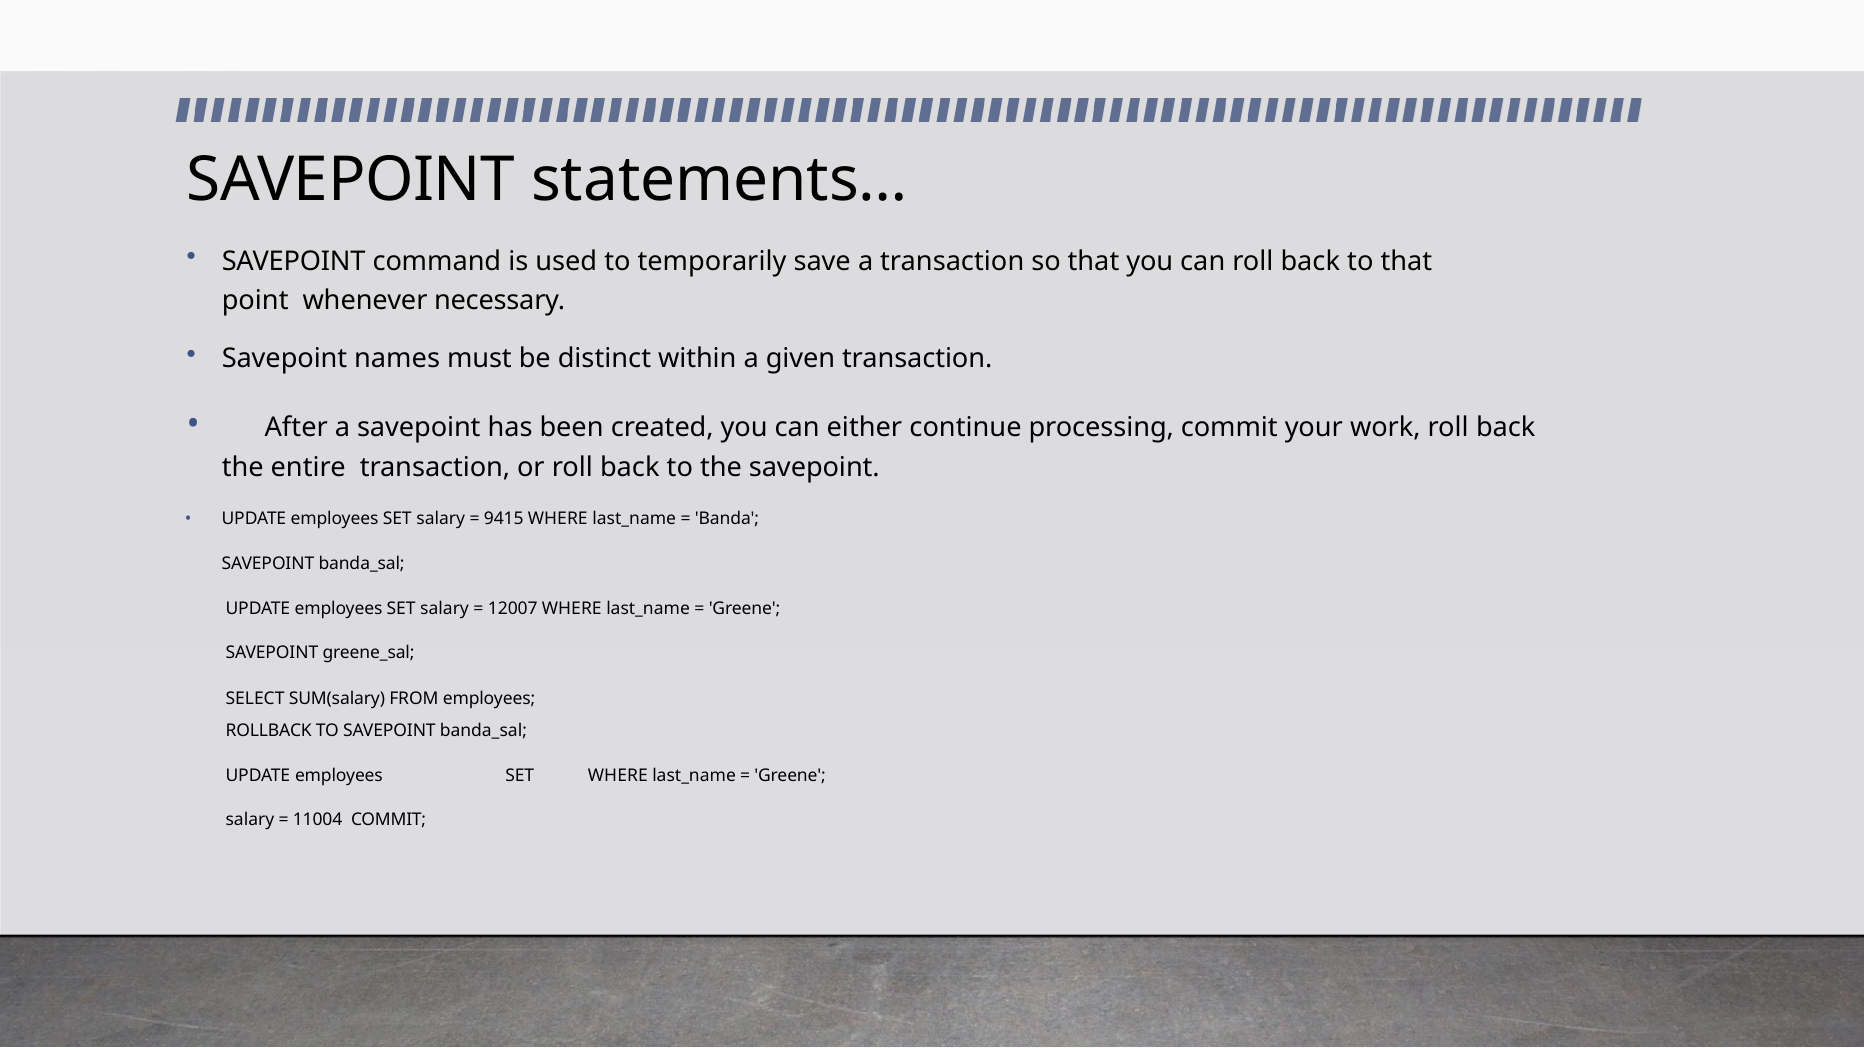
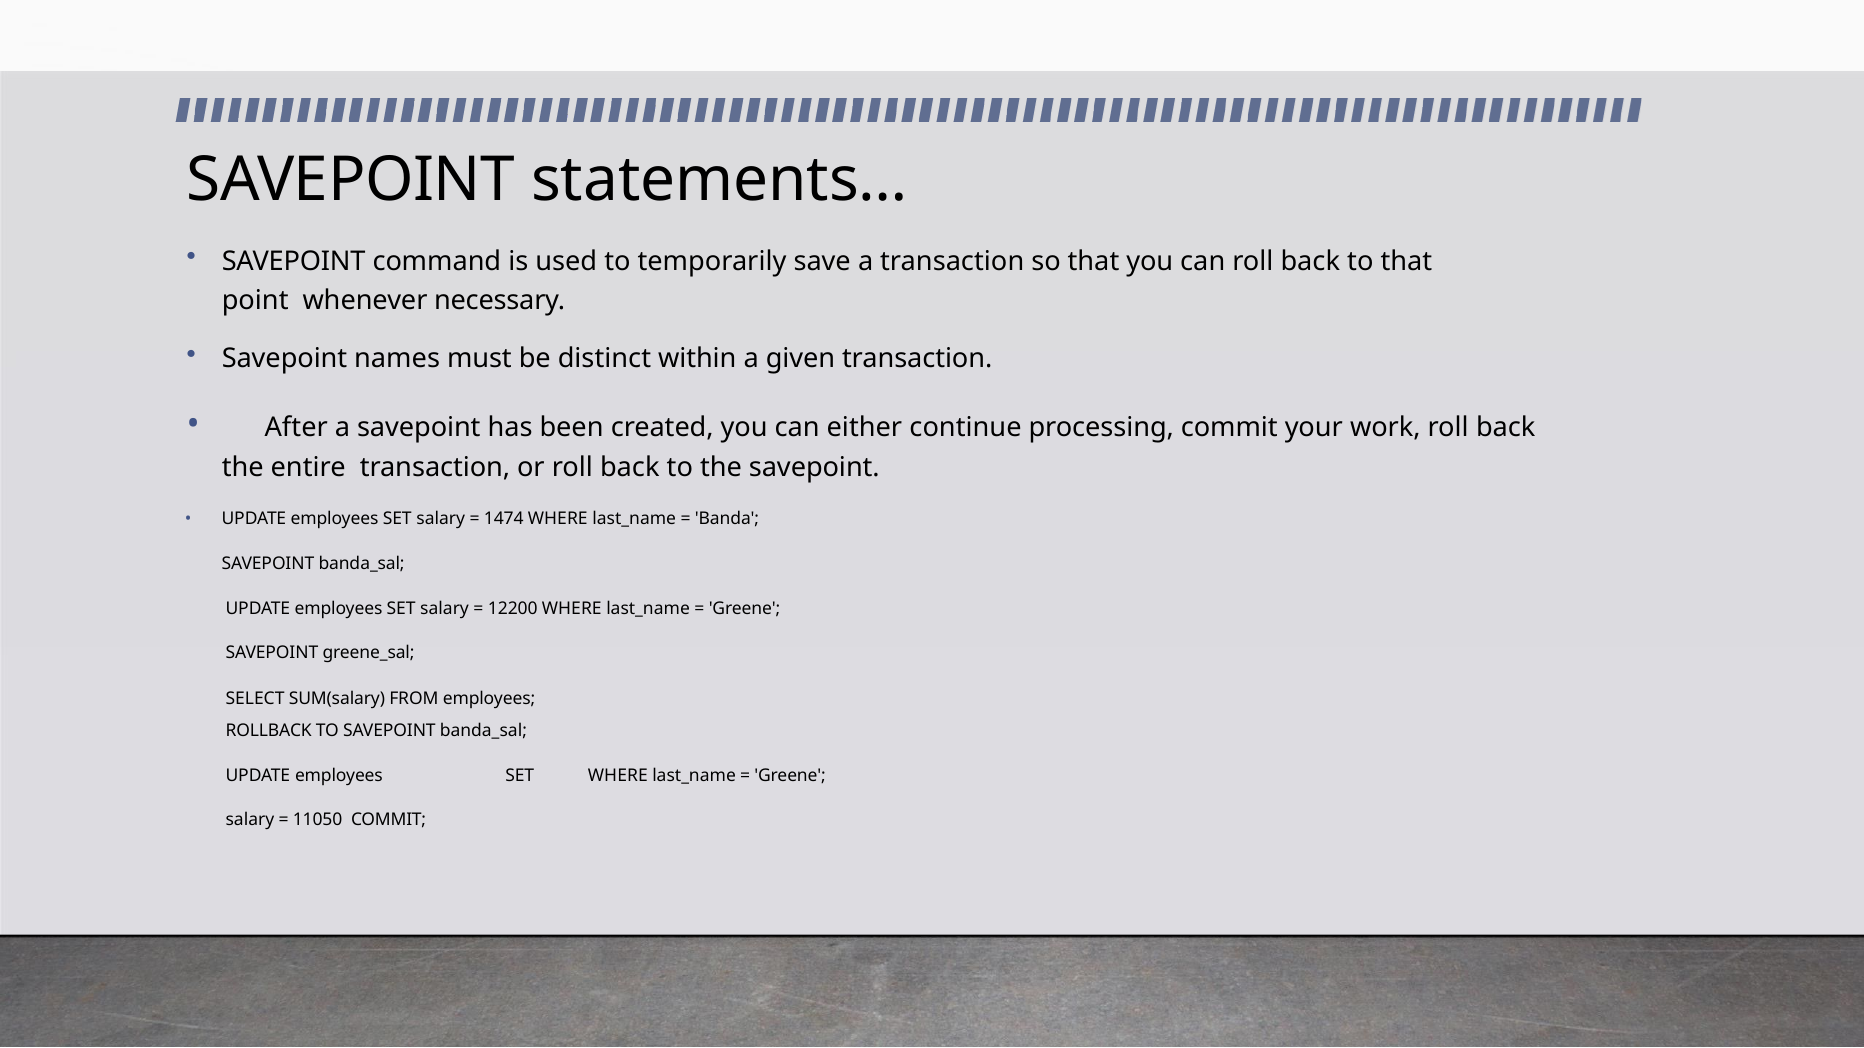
9415: 9415 -> 1474 (504, 519)
12007: 12007 -> 12200 (513, 609)
11004: 11004 -> 11050 (318, 820)
